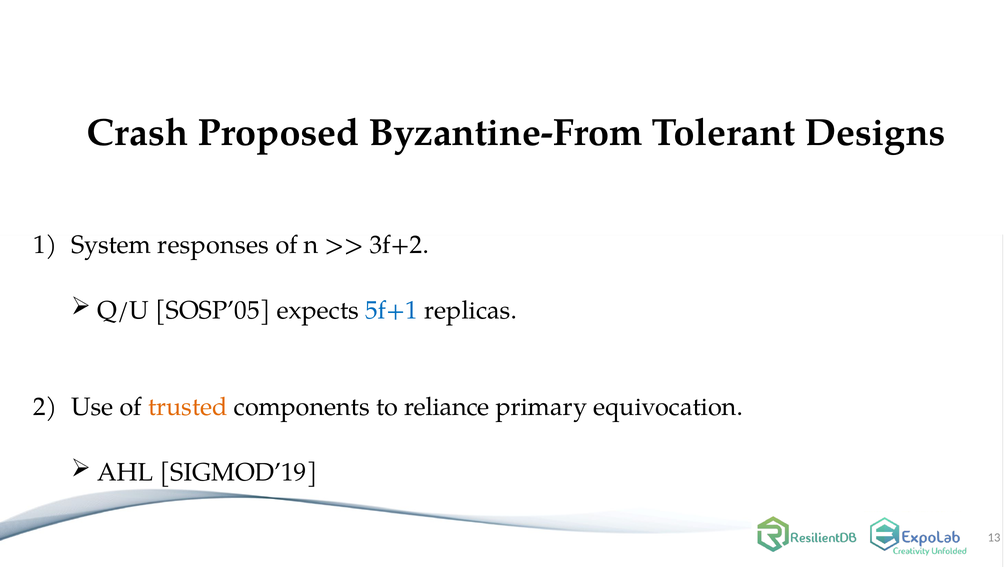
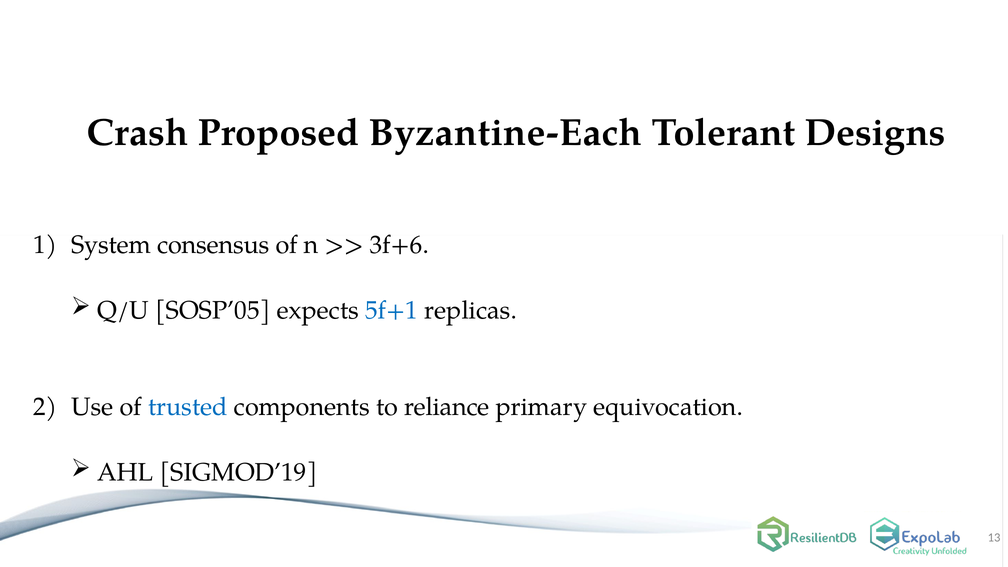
Byzantine-From: Byzantine-From -> Byzantine-Each (505, 133)
responses: responses -> consensus (213, 245)
3f+2: 3f+2 -> 3f+6 (399, 245)
trusted colour: orange -> blue (188, 407)
